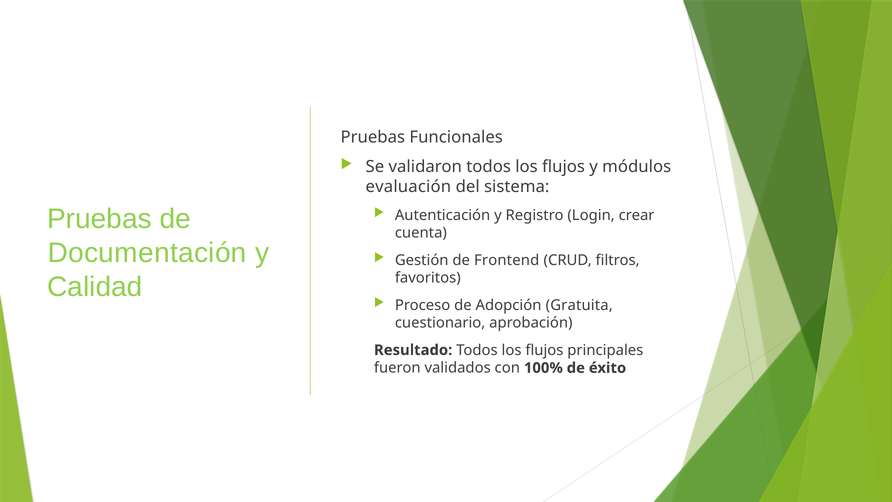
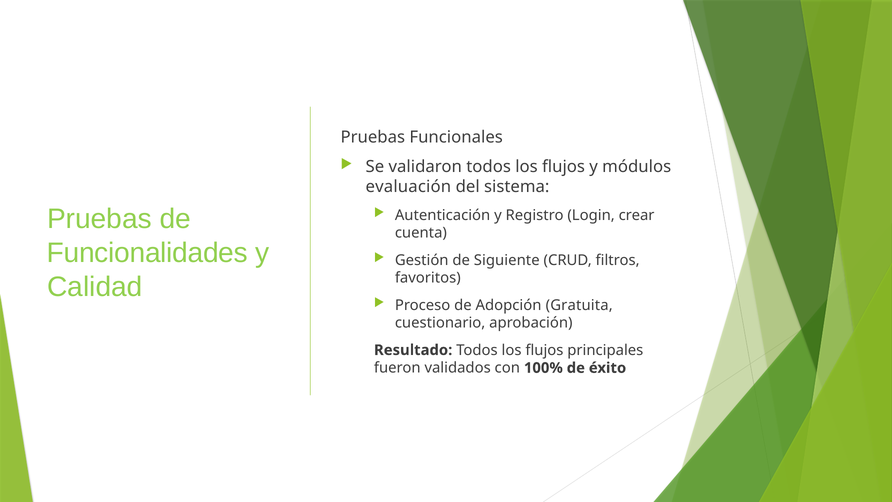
Documentación: Documentación -> Funcionalidades (147, 253)
Frontend: Frontend -> Siguiente (507, 260)
